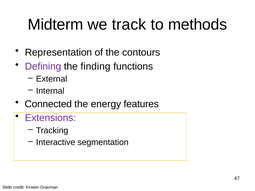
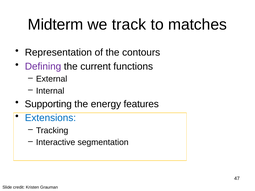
methods: methods -> matches (197, 25)
finding: finding -> current (96, 66)
Connected: Connected -> Supporting (48, 104)
Extensions colour: purple -> blue (50, 118)
